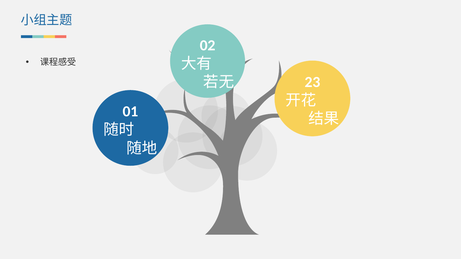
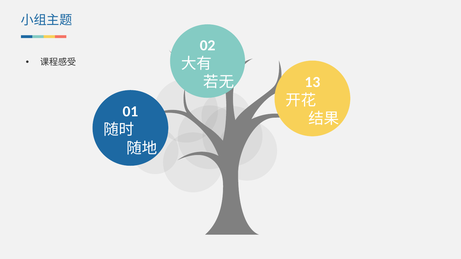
23: 23 -> 13 (312, 82)
